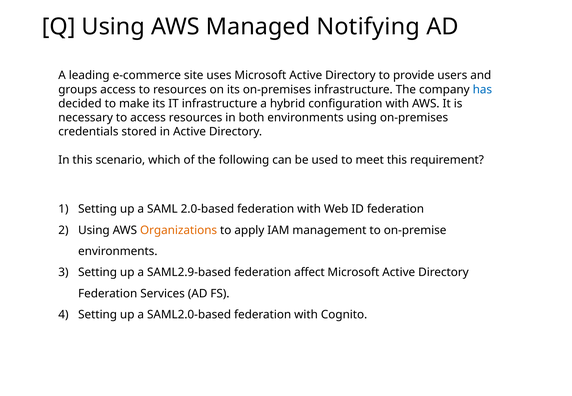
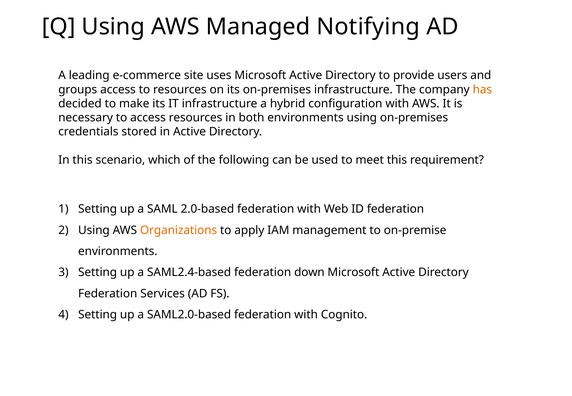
has colour: blue -> orange (482, 89)
SAML2.9-based: SAML2.9-based -> SAML2.4-based (189, 272)
affect: affect -> down (309, 272)
